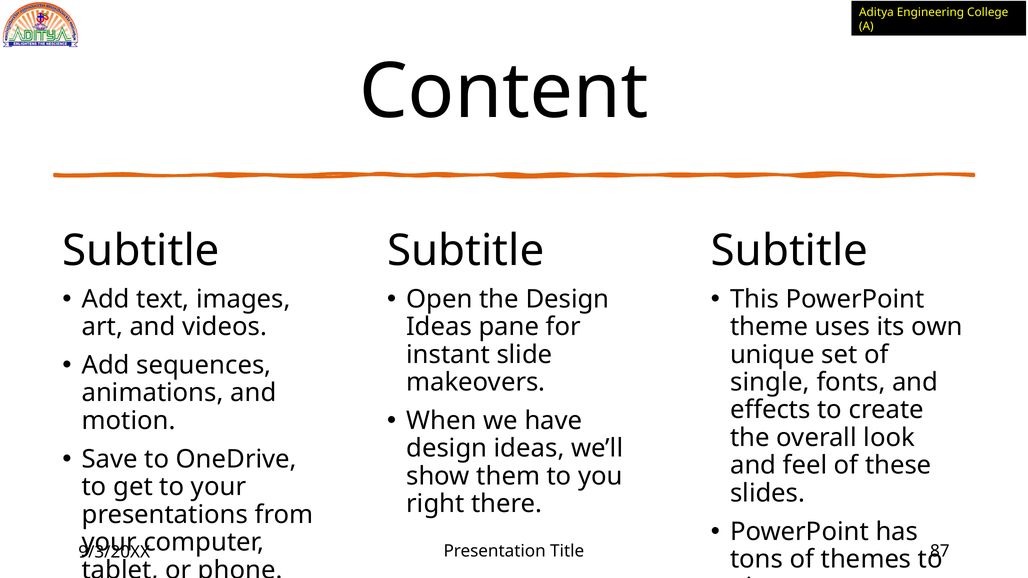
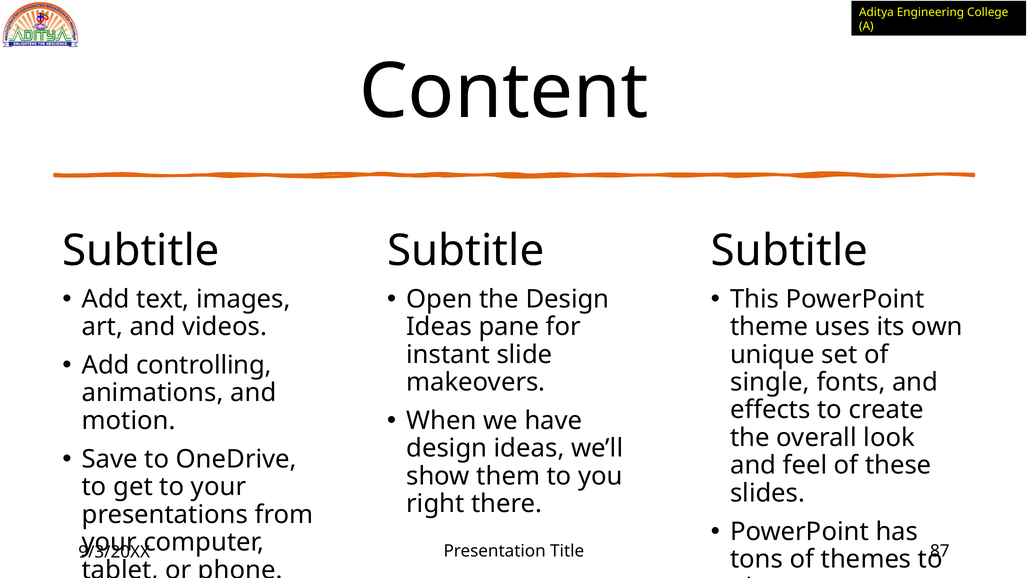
sequences: sequences -> controlling (204, 365)
